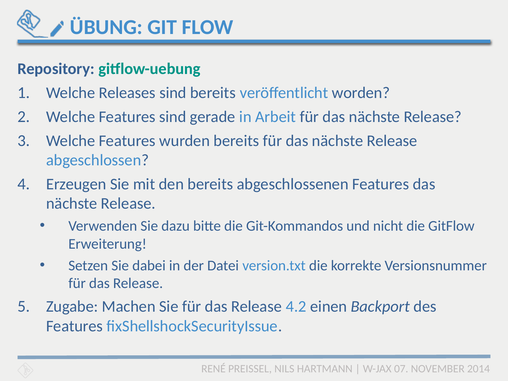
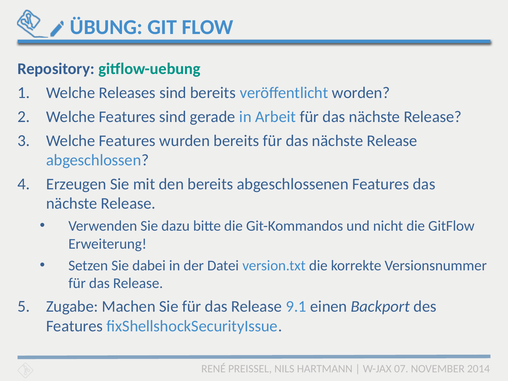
4.2: 4.2 -> 9.1 (296, 307)
